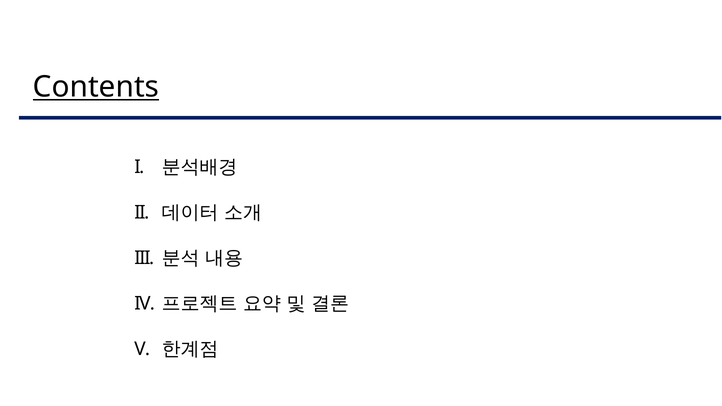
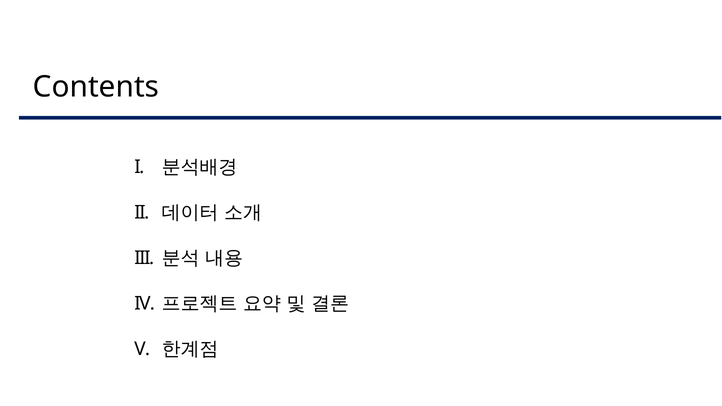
Contents underline: present -> none (96, 87)
